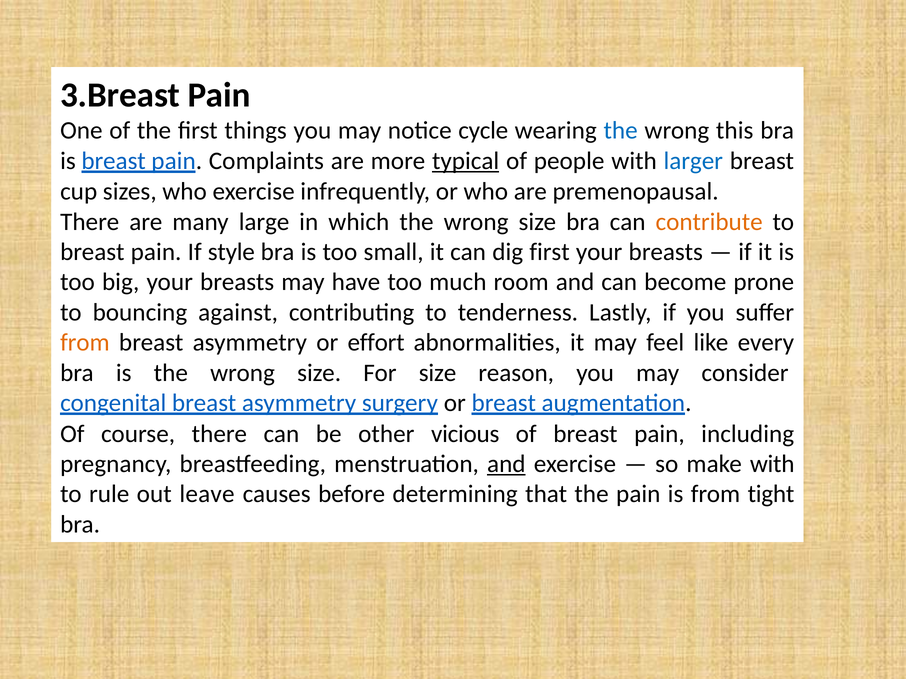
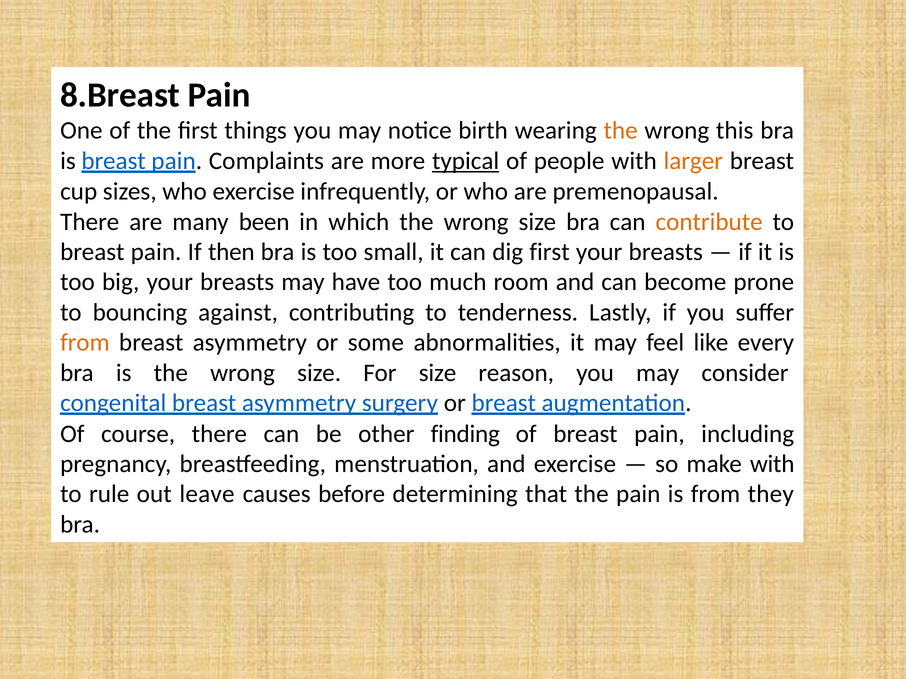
3.Breast: 3.Breast -> 8.Breast (120, 95)
cycle: cycle -> birth (483, 131)
the colour: blue -> orange (621, 131)
larger colour: blue -> orange (693, 161)
large: large -> been (264, 222)
style: style -> then (231, 252)
effort: effort -> some (376, 343)
vicious: vicious -> finding (465, 434)
and underline: present -> none (506, 464)
tight: tight -> they (771, 494)
